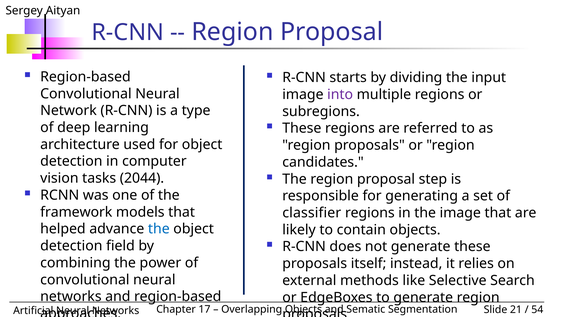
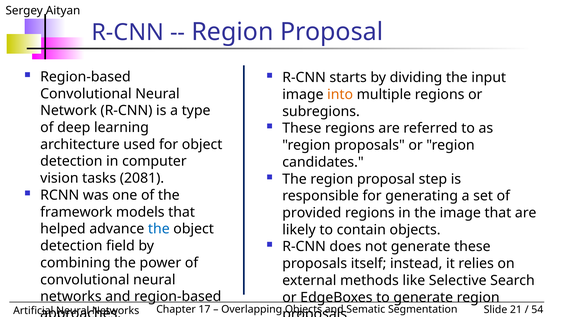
into colour: purple -> orange (340, 94)
2044: 2044 -> 2081 (142, 178)
classifier: classifier -> provided (312, 213)
